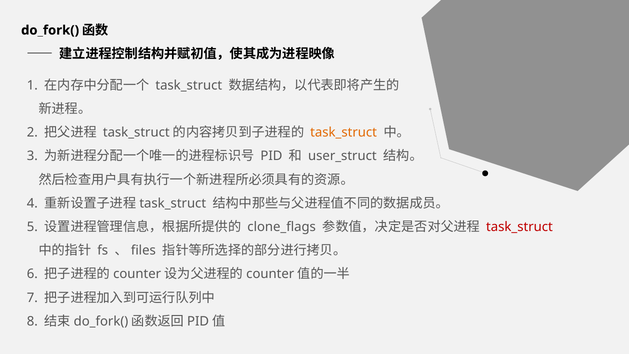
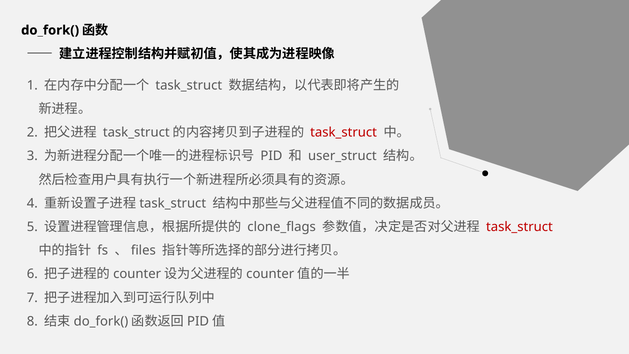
task_struct colour: orange -> red (344, 132)
